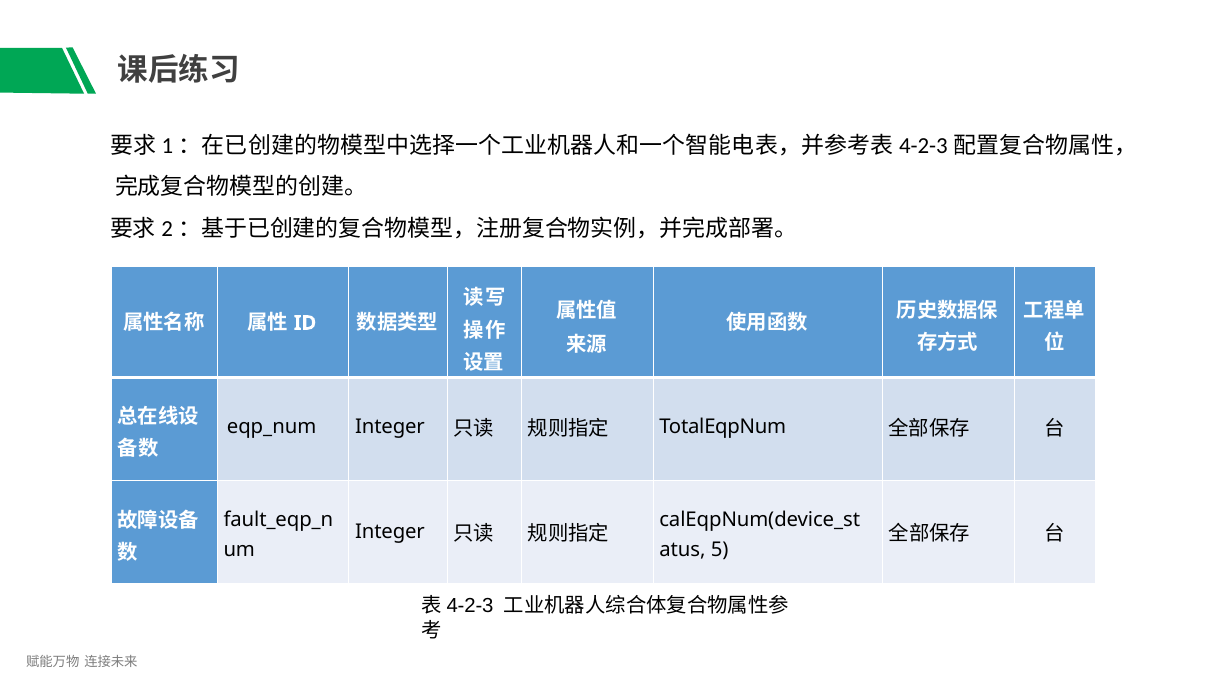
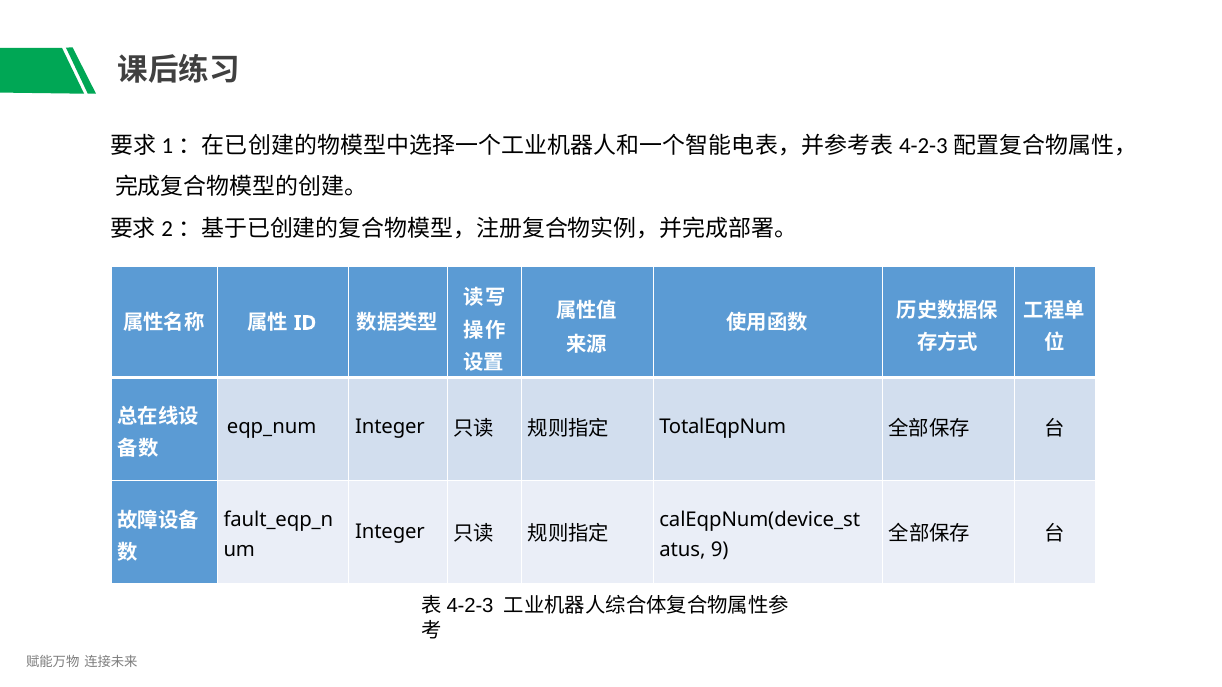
5: 5 -> 9 (720, 550)
